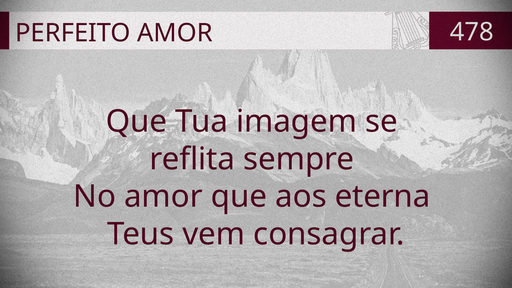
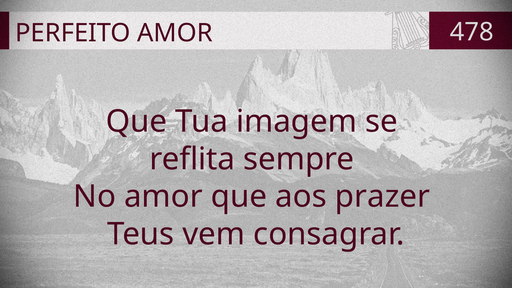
eterna: eterna -> prazer (382, 197)
